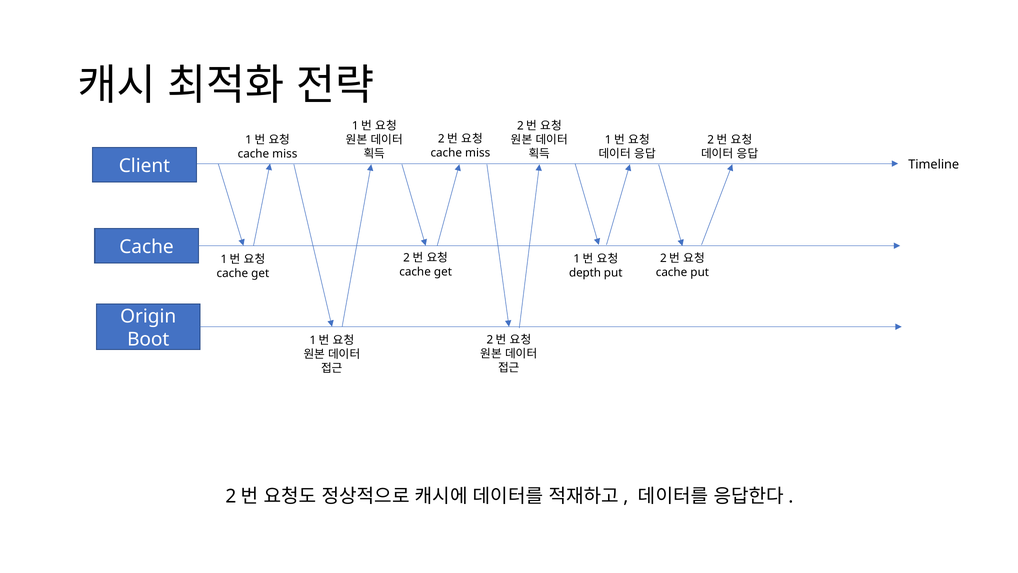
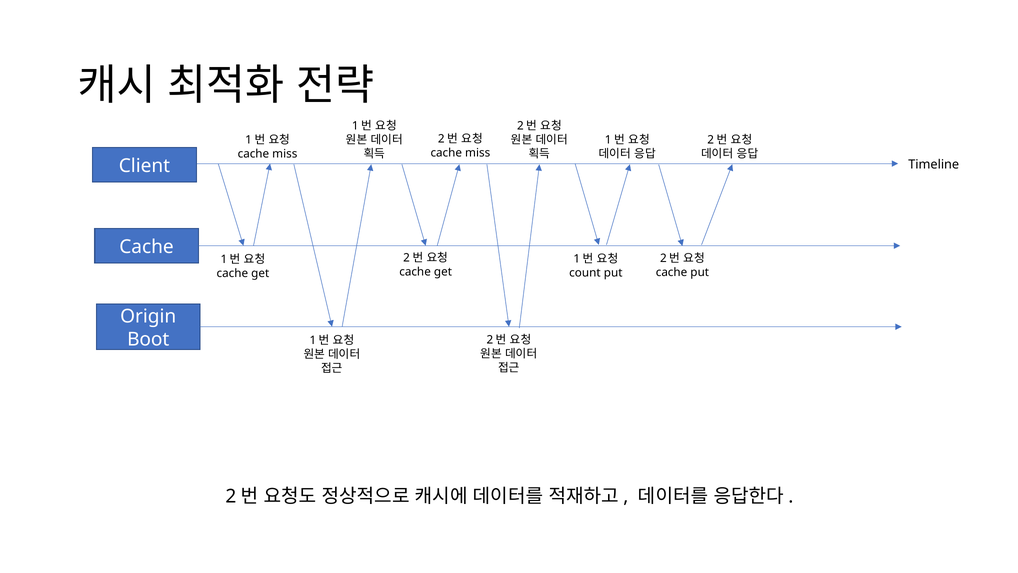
depth: depth -> count (585, 273)
